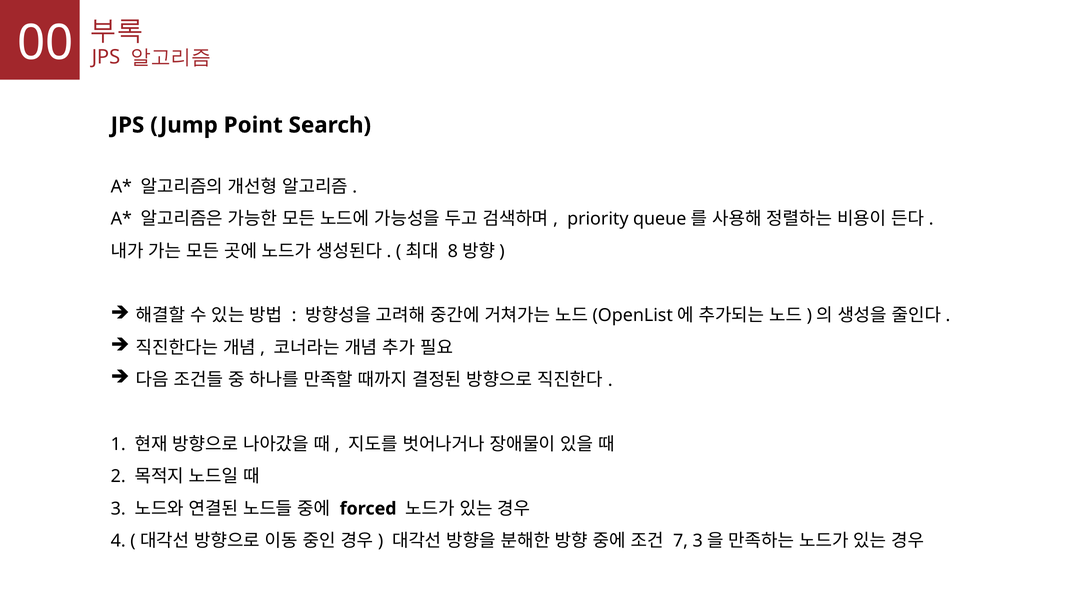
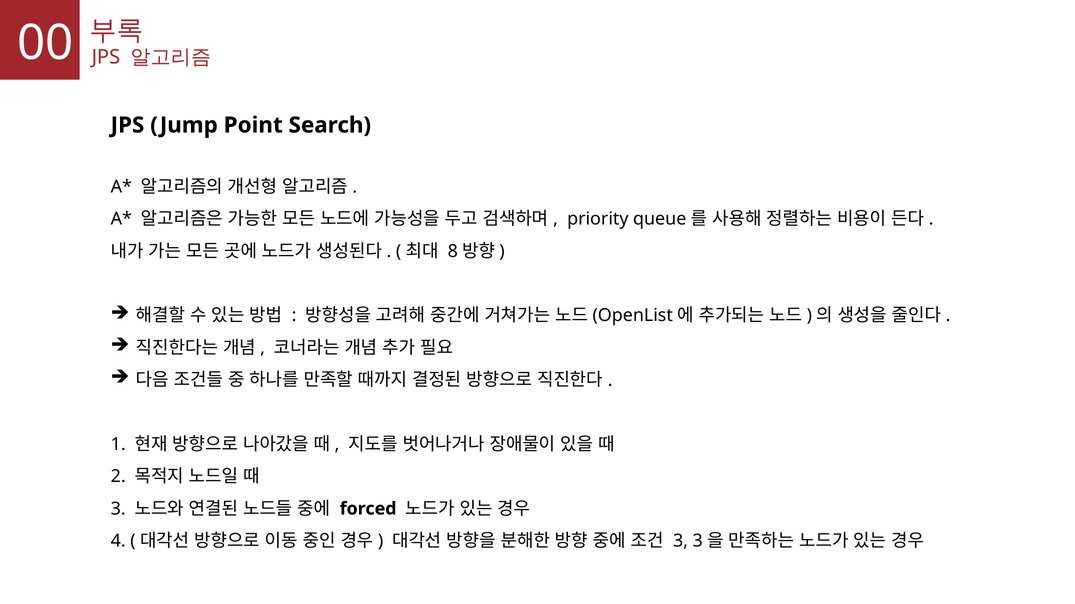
7: 7 -> 3 (681, 541)
